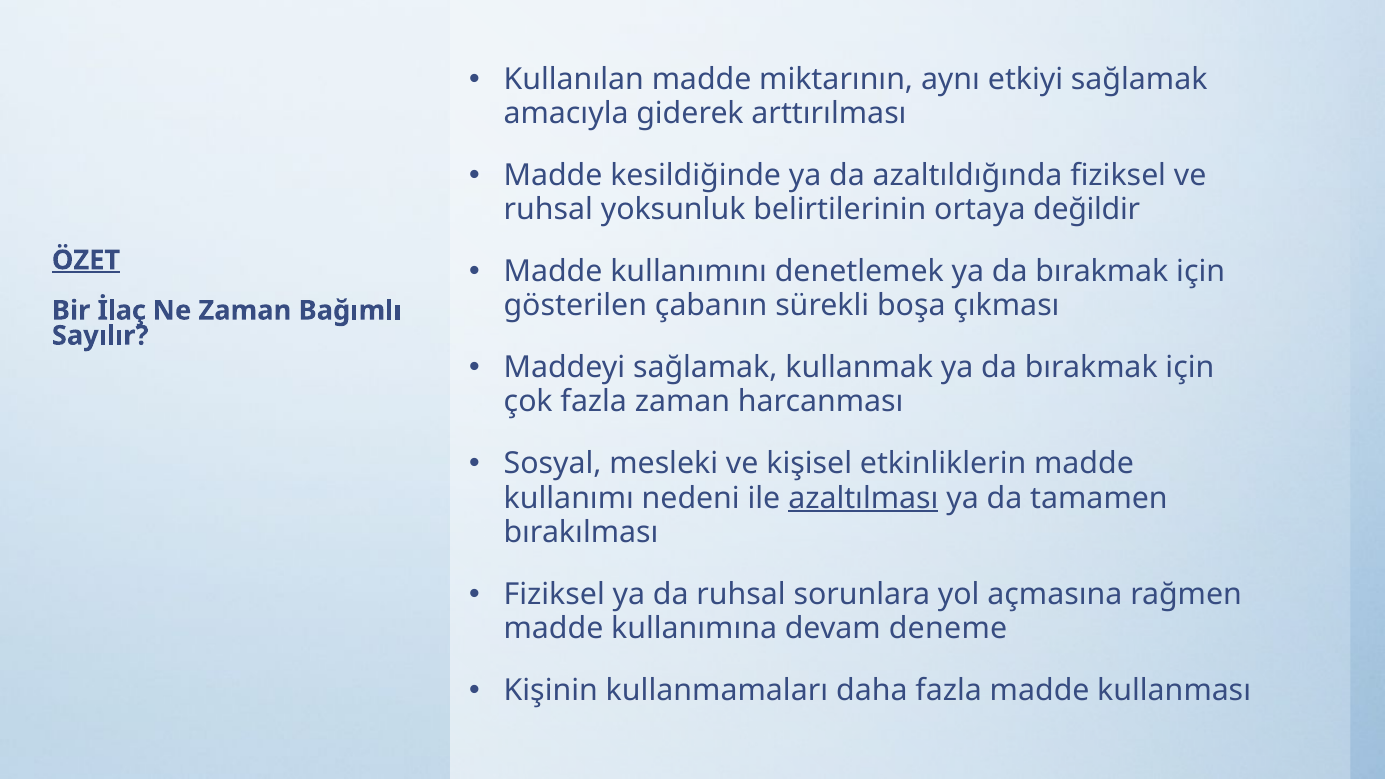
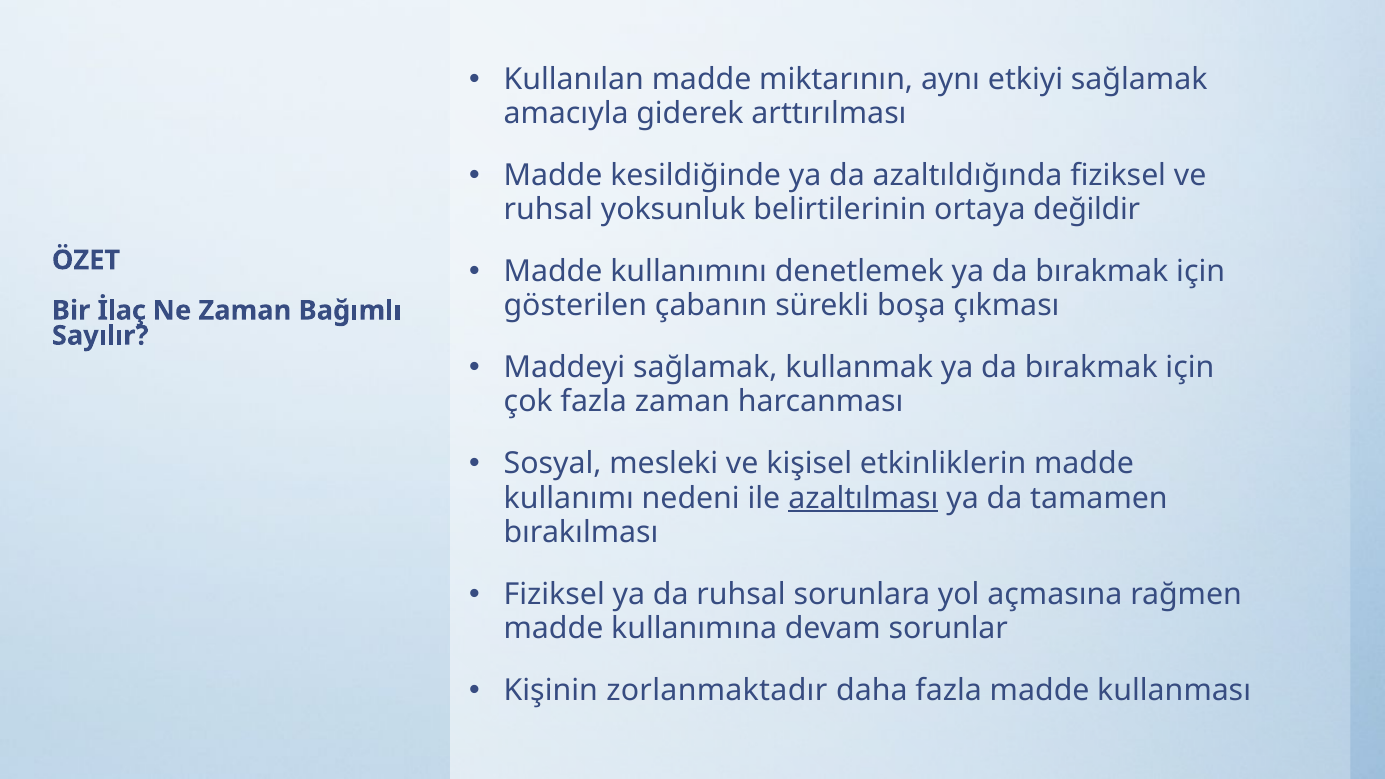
ÖZET underline: present -> none (86, 260)
deneme: deneme -> sorunlar (948, 629)
kullanmamaları: kullanmamaları -> zorlanmaktadır (717, 690)
